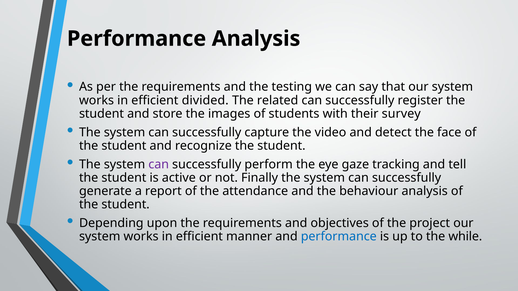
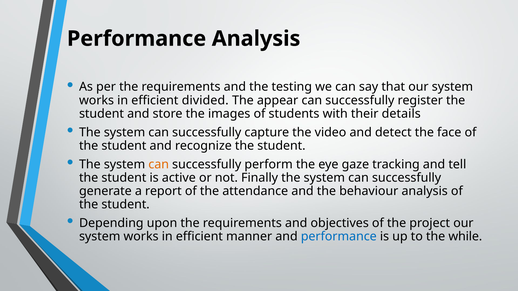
related: related -> appear (278, 100)
survey: survey -> details (401, 114)
can colour: purple -> orange (159, 164)
